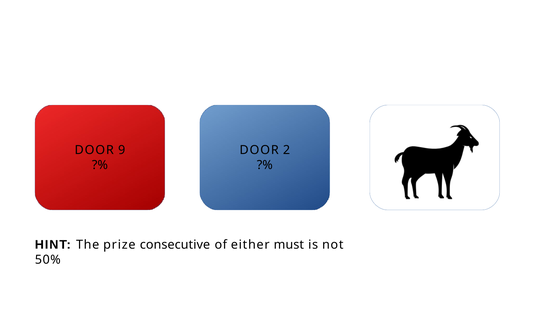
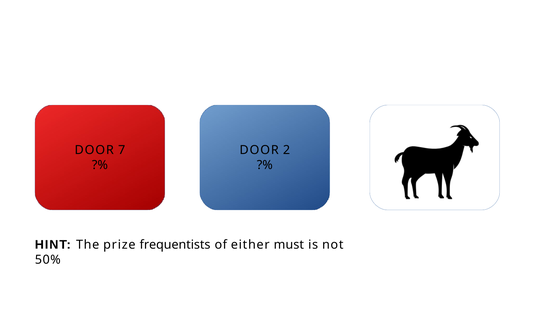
9: 9 -> 7 (122, 150)
consecutive: consecutive -> frequentists (175, 245)
